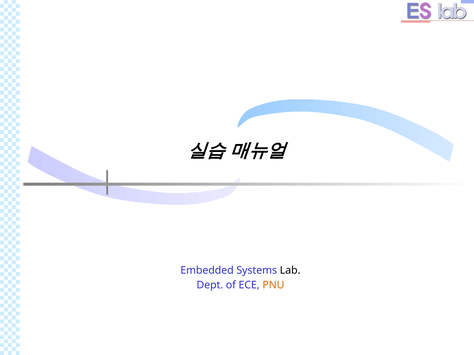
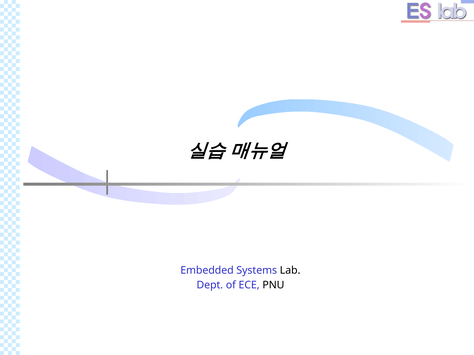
PNU colour: orange -> black (273, 285)
